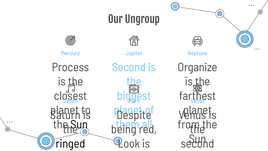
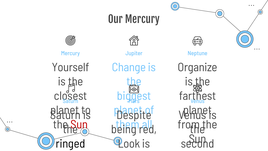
Our Ungroup: Ungroup -> Mercury (142, 20)
Process: Process -> Yourself (71, 67)
Second: Second -> Change (129, 67)
Sun colour: black -> red (79, 124)
